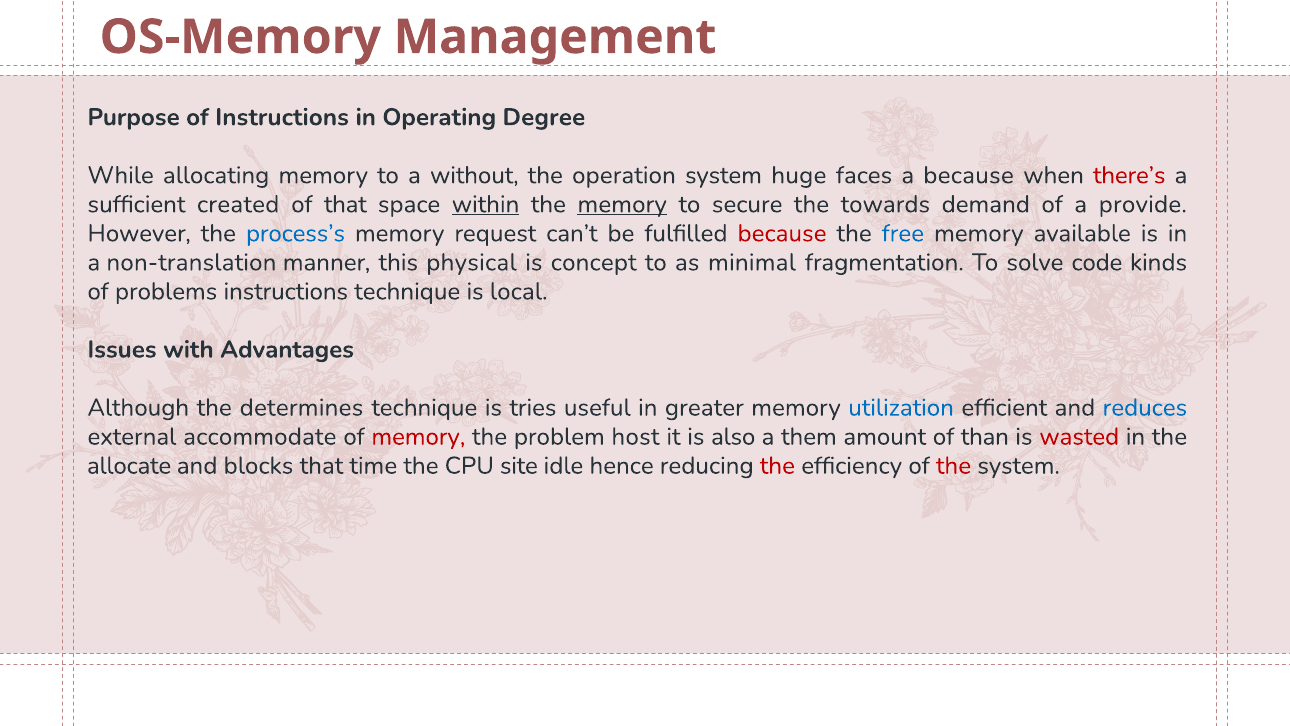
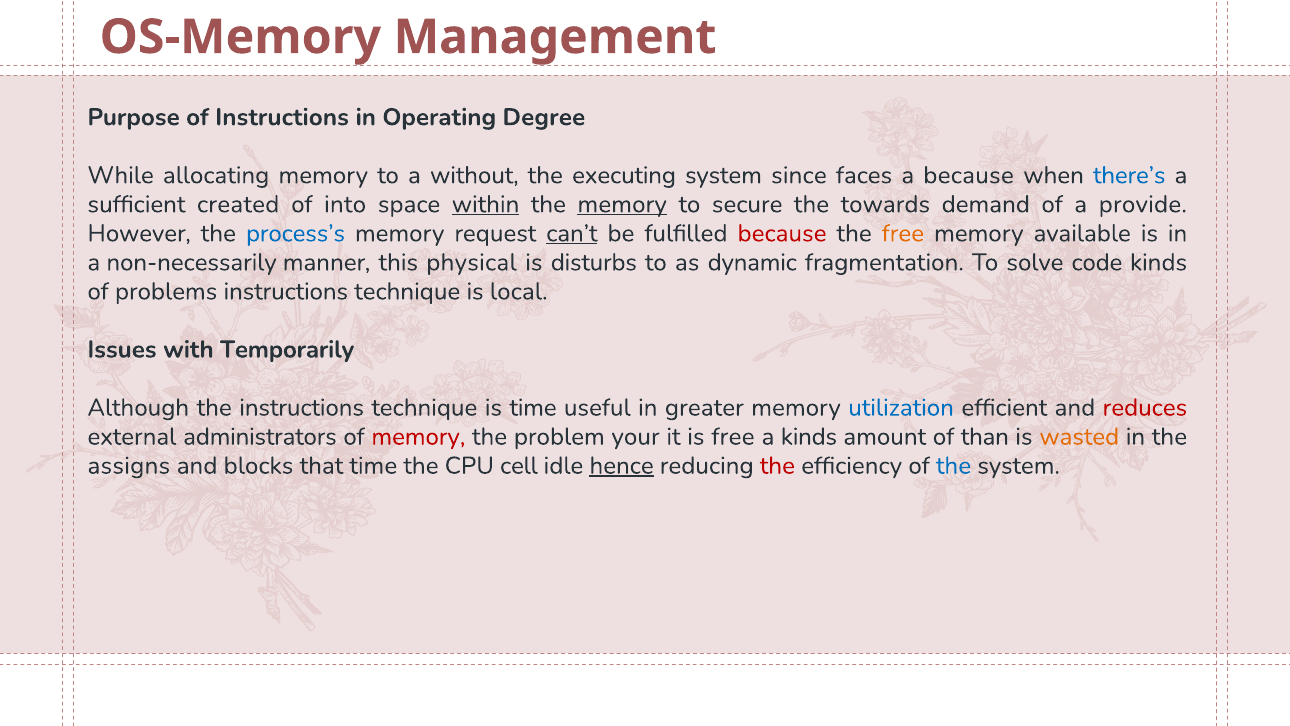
operation: operation -> executing (624, 175)
huge: huge -> since (799, 175)
there’s colour: red -> blue (1129, 175)
of that: that -> into (345, 204)
can’t underline: none -> present (572, 233)
free colour: blue -> orange (903, 233)
non-translation: non-translation -> non-necessarily (192, 262)
concept: concept -> disturbs (594, 262)
minimal: minimal -> dynamic (752, 262)
Advantages: Advantages -> Temporarily (287, 349)
the determines: determines -> instructions (302, 407)
is tries: tries -> time (533, 407)
reduces colour: blue -> red (1145, 407)
accommodate: accommodate -> administrators (260, 436)
host: host -> your (636, 436)
is also: also -> free (733, 436)
a them: them -> kinds (809, 436)
wasted colour: red -> orange (1079, 436)
allocate: allocate -> assigns (129, 465)
site: site -> cell (519, 465)
hence underline: none -> present (622, 465)
the colour: red -> blue (954, 465)
